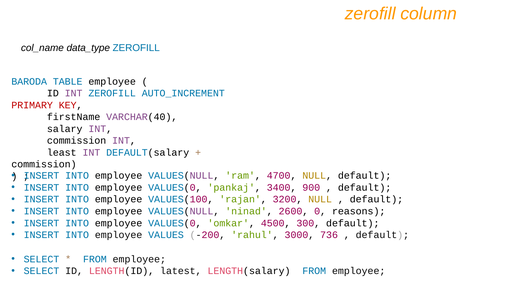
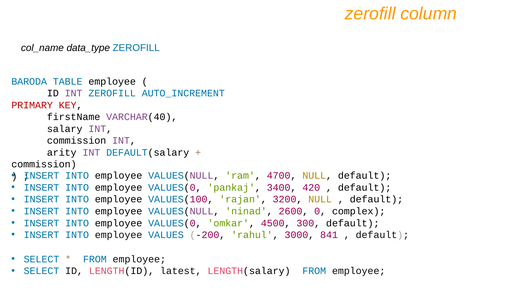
least: least -> arity (62, 153)
900: 900 -> 420 (311, 188)
reasons: reasons -> complex (359, 212)
736: 736 -> 841 (329, 235)
